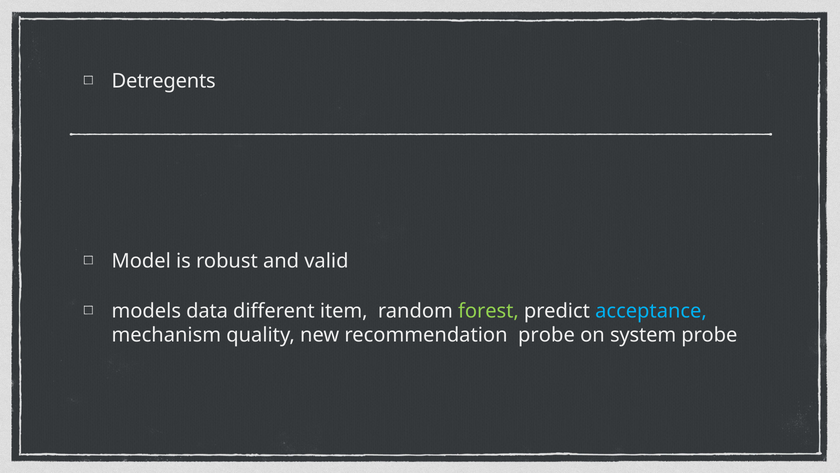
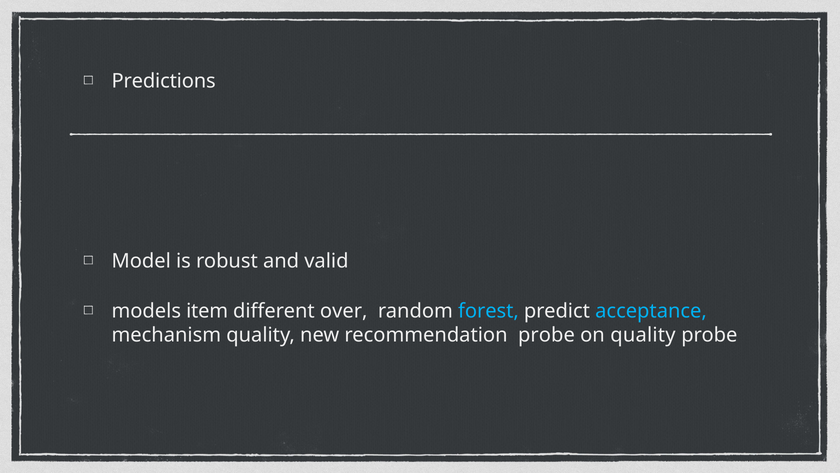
Detregents: Detregents -> Predictions (164, 81)
data: data -> item (207, 311)
item: item -> over (344, 311)
forest colour: light green -> light blue (488, 311)
on system: system -> quality (643, 335)
